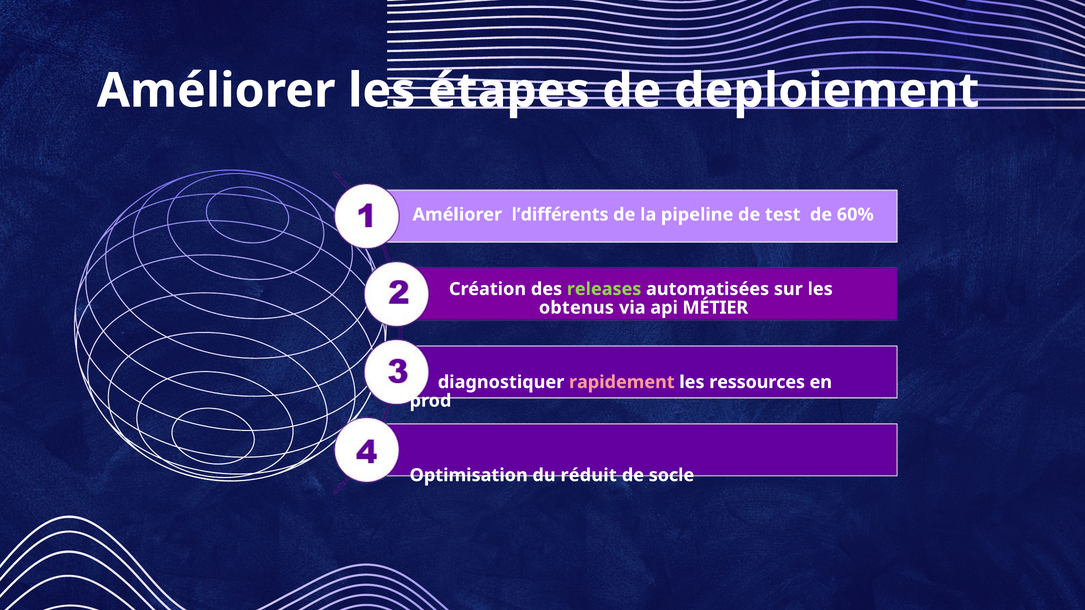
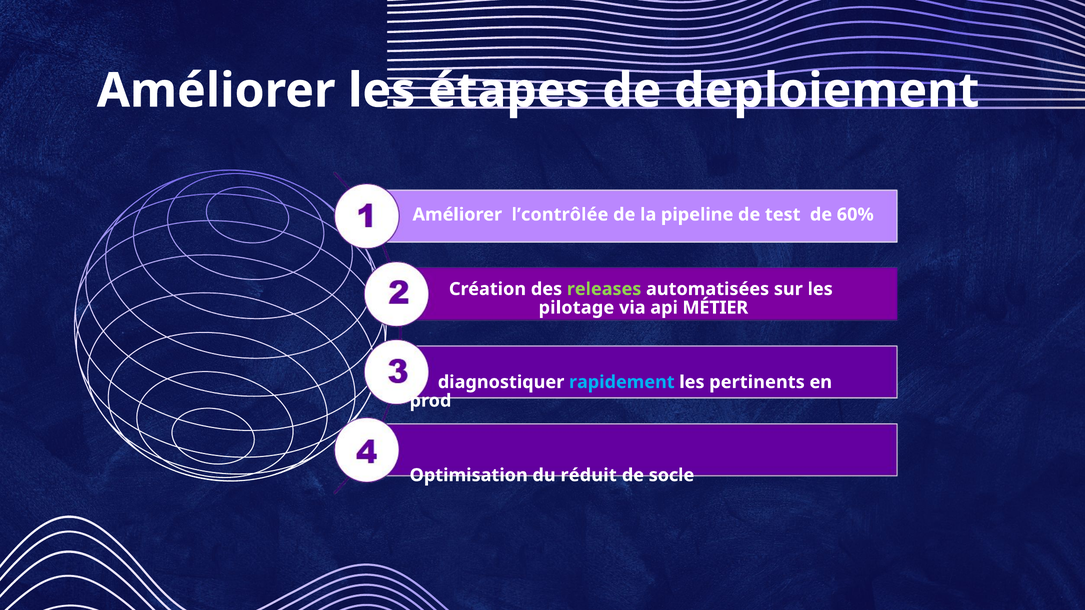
l’différents: l’différents -> l’contrôlée (560, 215)
obtenus: obtenus -> pilotage (576, 308)
rapidement colour: pink -> light blue (622, 382)
ressources: ressources -> pertinents (757, 382)
